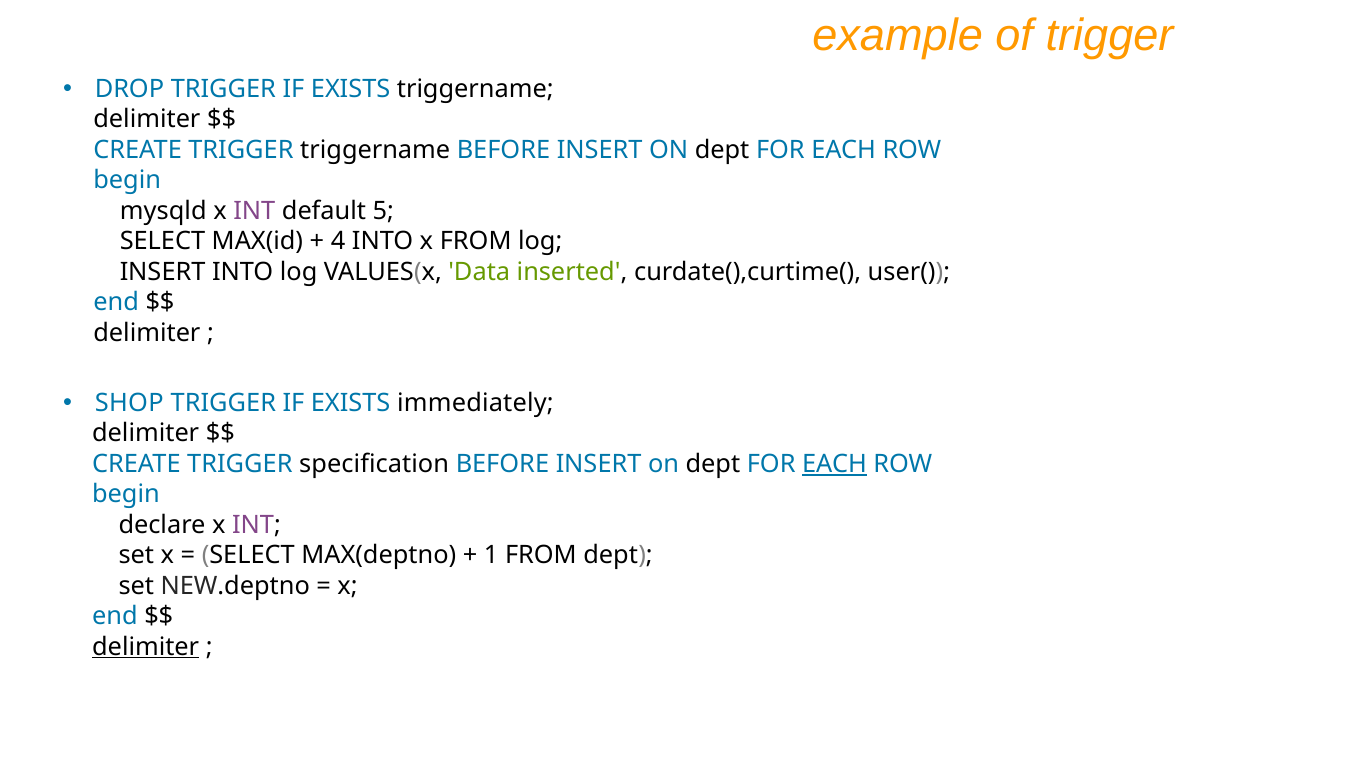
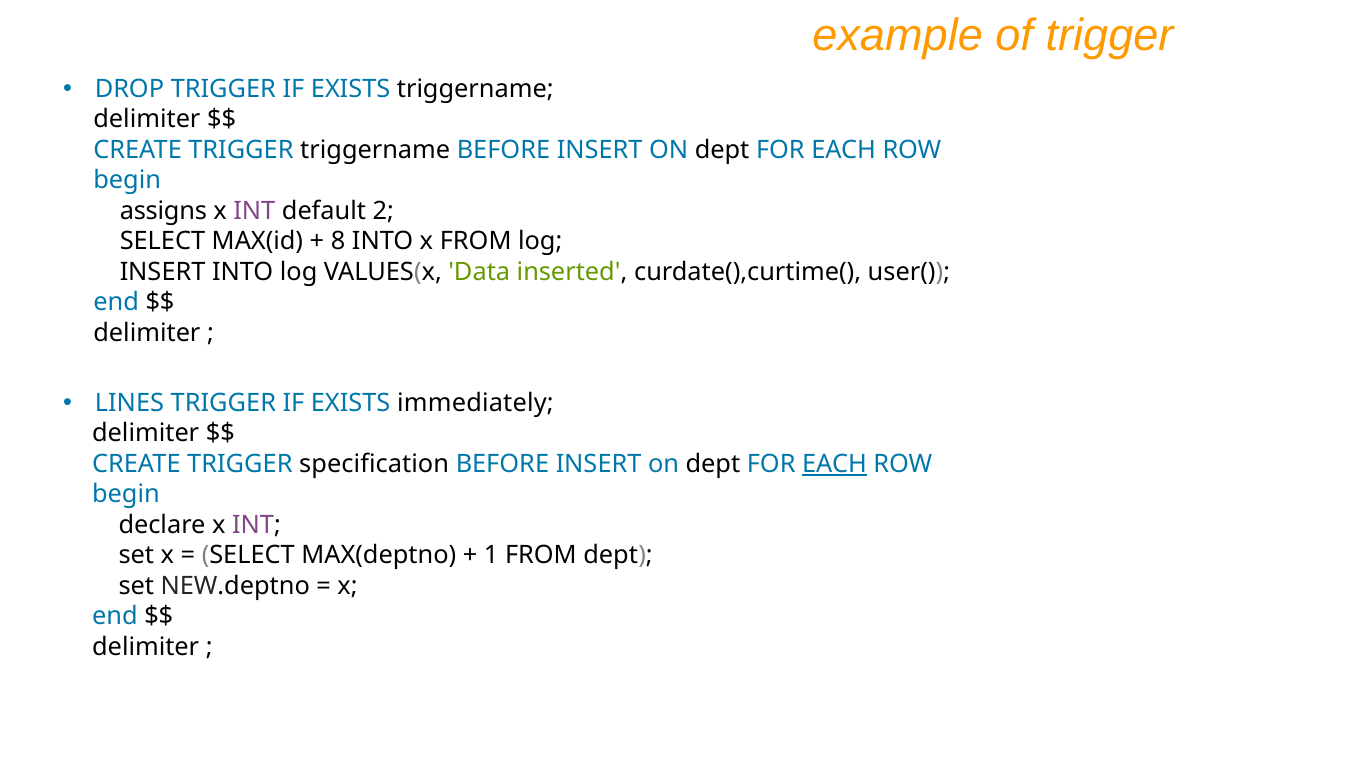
mysqld: mysqld -> assigns (163, 211)
5: 5 -> 2 (383, 211)
4: 4 -> 8 (338, 241)
SHOP: SHOP -> LINES (129, 403)
delimiter underline: present -> none (146, 647)
